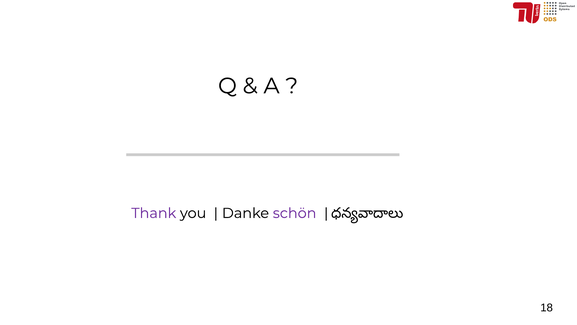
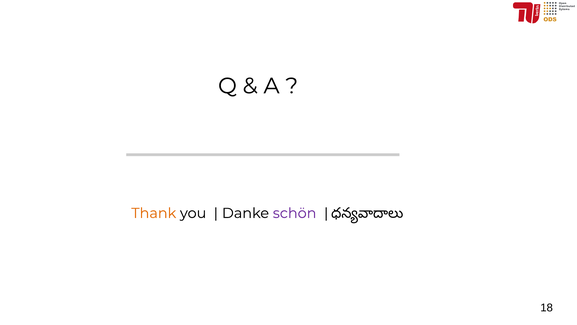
Thank colour: purple -> orange (154, 213)
